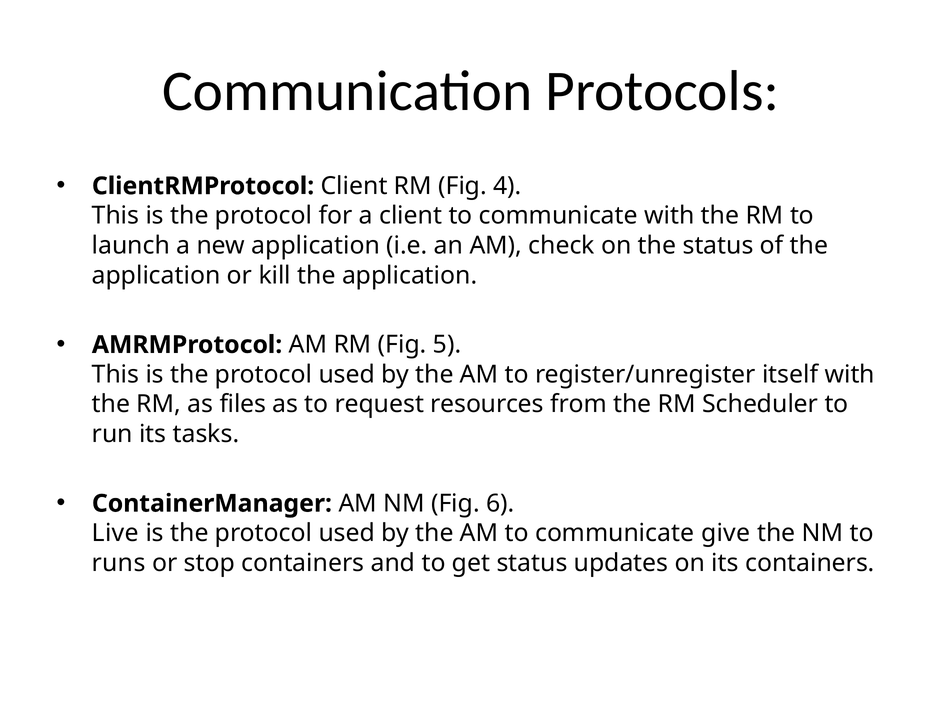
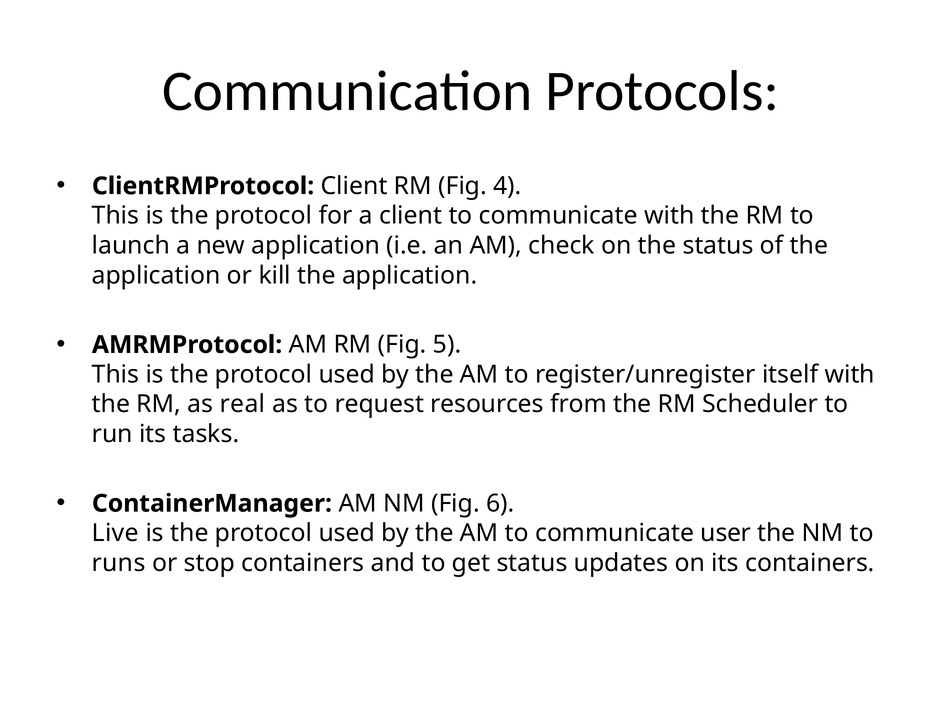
files: files -> real (243, 405)
give: give -> user (726, 534)
